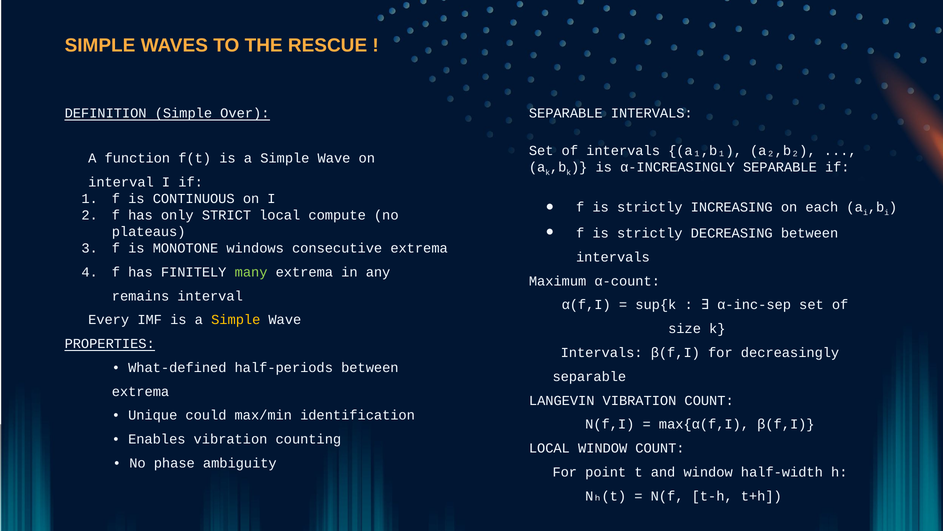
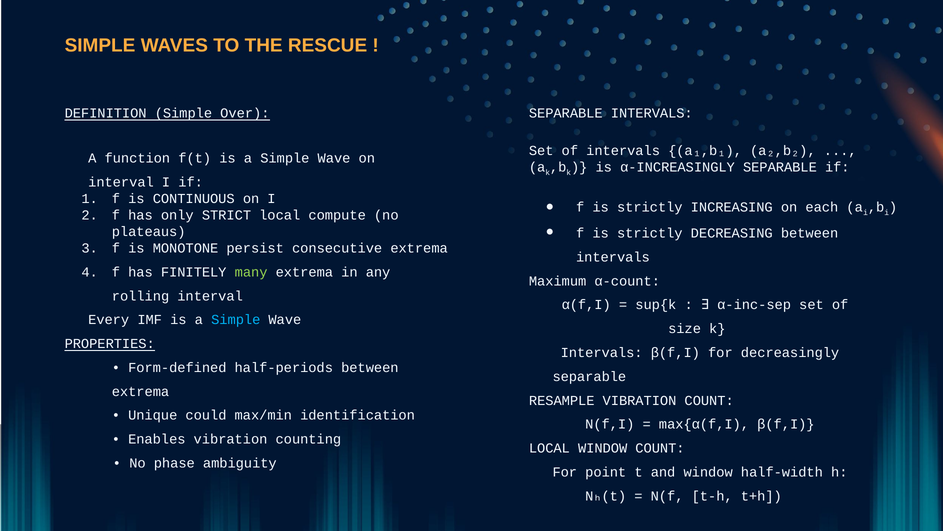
windows: windows -> persist (255, 248)
remains: remains -> rolling (141, 296)
Simple colour: yellow -> light blue (236, 320)
What-defined: What-defined -> Form-defined (177, 367)
LANGEVIN: LANGEVIN -> RESAMPLE (562, 400)
